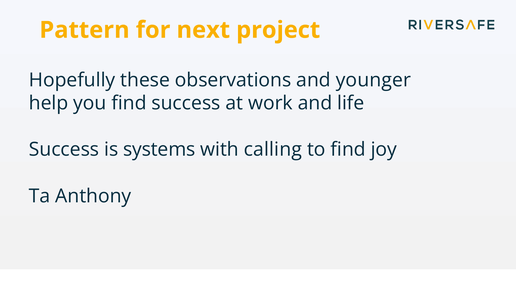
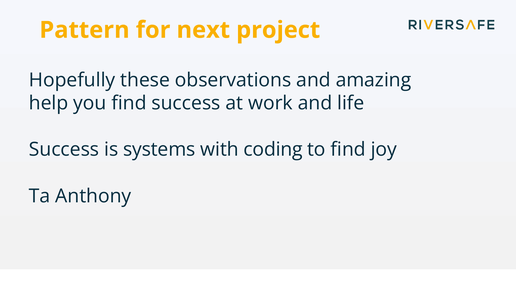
younger: younger -> amazing (373, 80)
calling: calling -> coding (273, 150)
